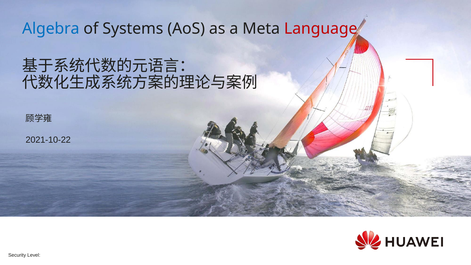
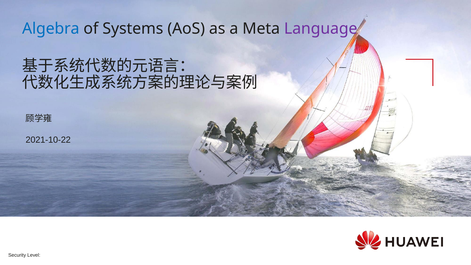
Language colour: red -> purple (321, 29)
